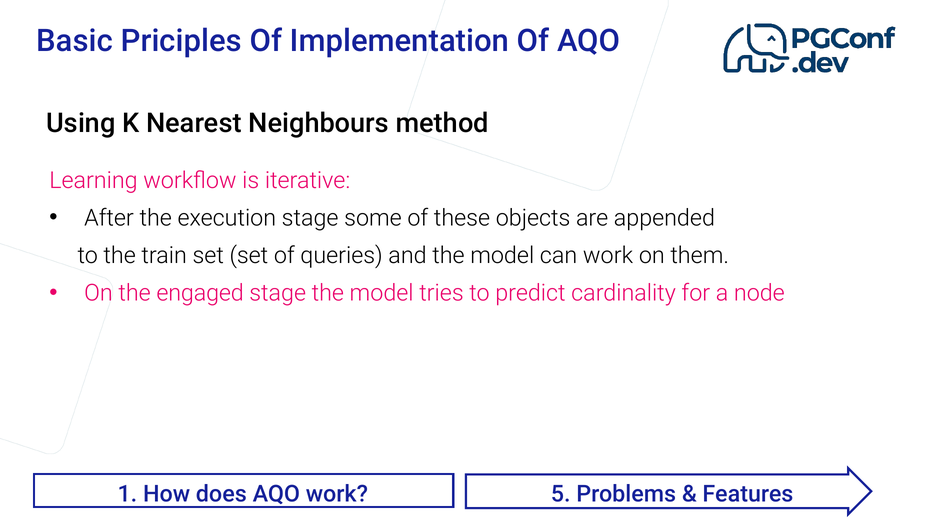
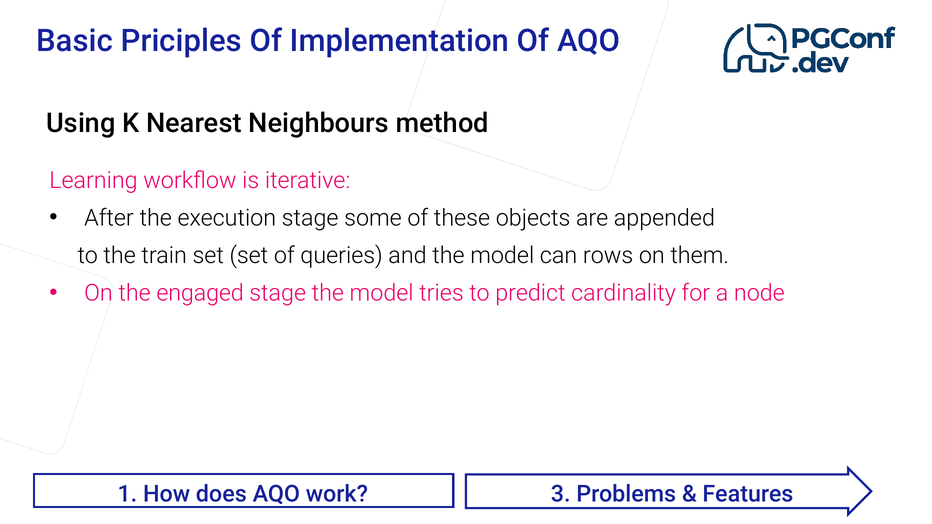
can work: work -> rows (608, 256)
5: 5 -> 3 (561, 494)
